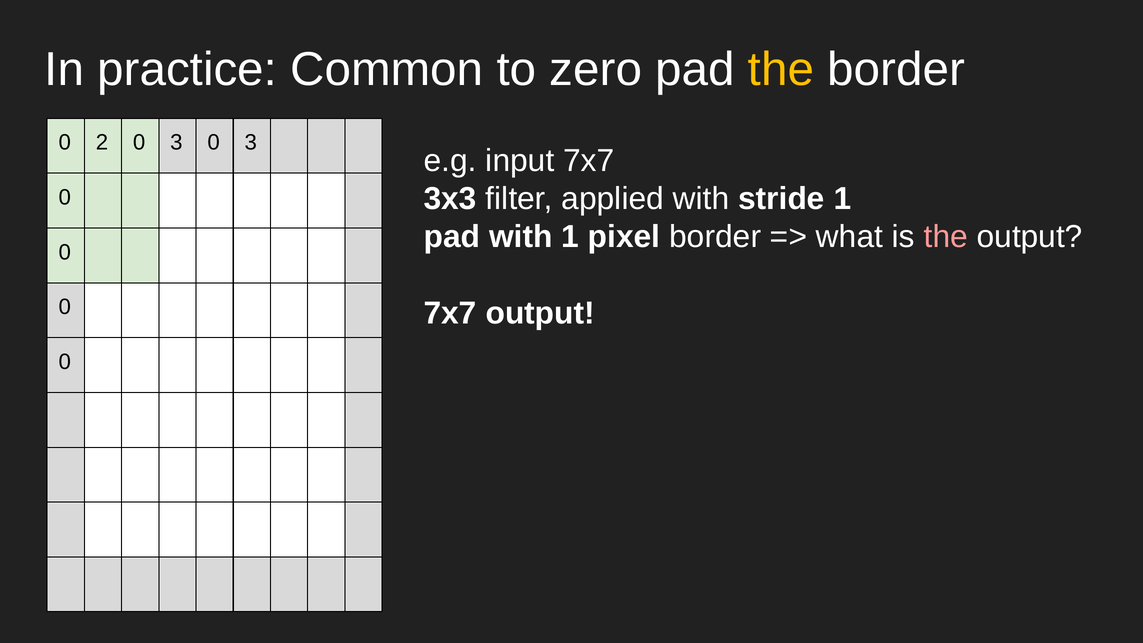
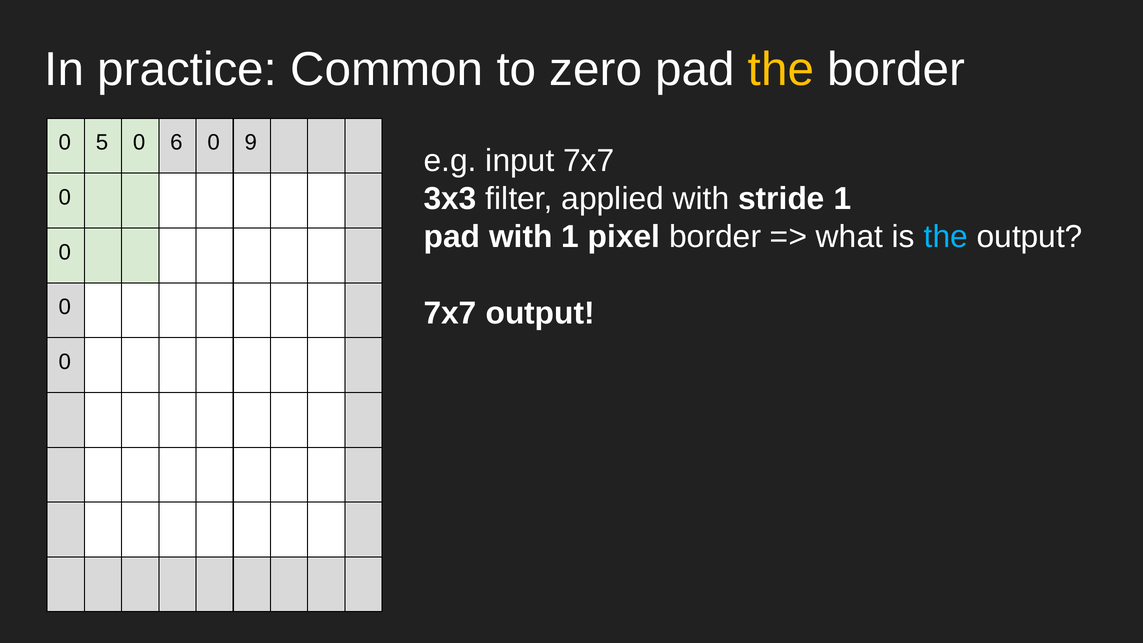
2: 2 -> 5 (102, 143)
3: 3 -> 6 (176, 143)
3: 3 -> 9 (251, 143)
the colour: pink -> light blue (946, 237)
